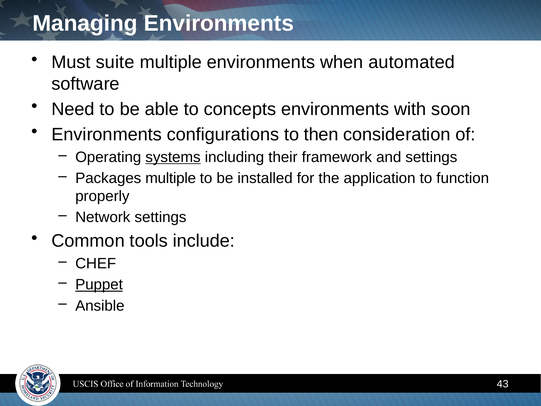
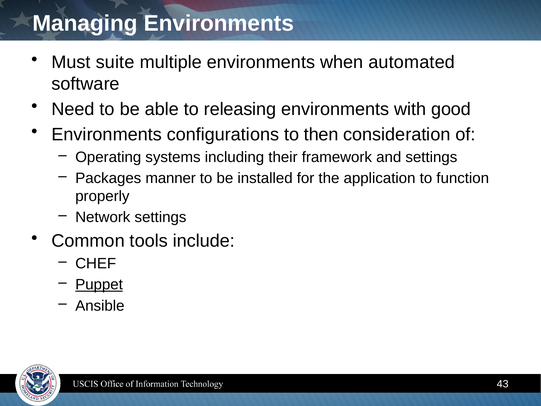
concepts: concepts -> releasing (240, 109)
soon: soon -> good (451, 109)
systems underline: present -> none (173, 157)
Packages multiple: multiple -> manner (171, 178)
